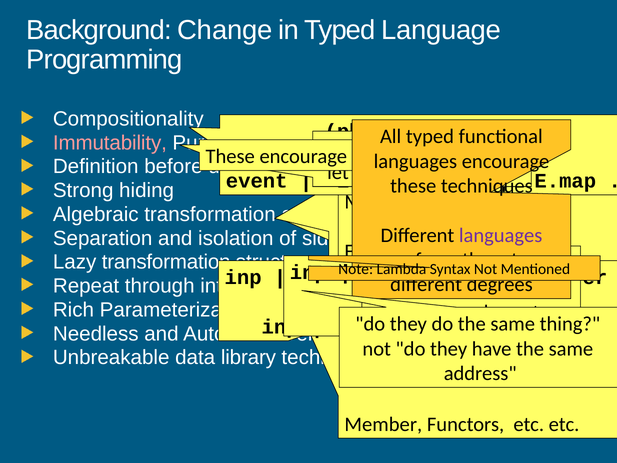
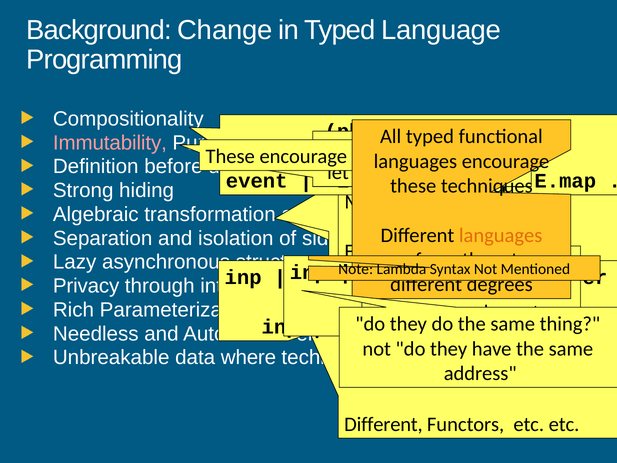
languages colour: purple -> orange (501, 235)
Lazy transformation: transformation -> asynchronous (166, 262)
Repeat: Repeat -> Privacy (86, 286)
library: library -> where (248, 357)
Member: Member -> Different (383, 424)
